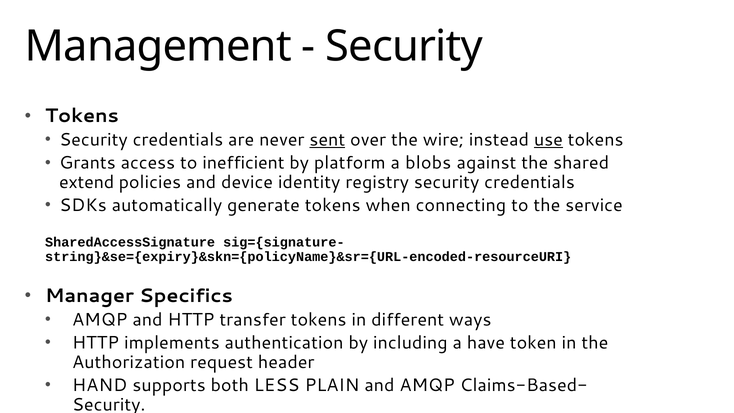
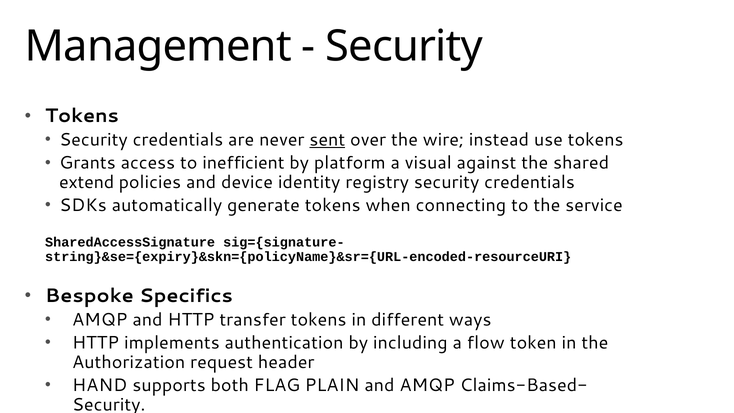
use underline: present -> none (548, 140)
blobs: blobs -> visual (428, 163)
Manager: Manager -> Bespoke (89, 296)
have: have -> flow (486, 343)
LESS: LESS -> FLAG (277, 385)
